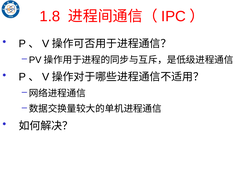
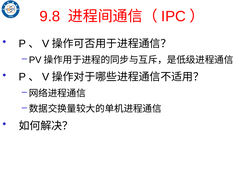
1.8: 1.8 -> 9.8 (50, 16)
